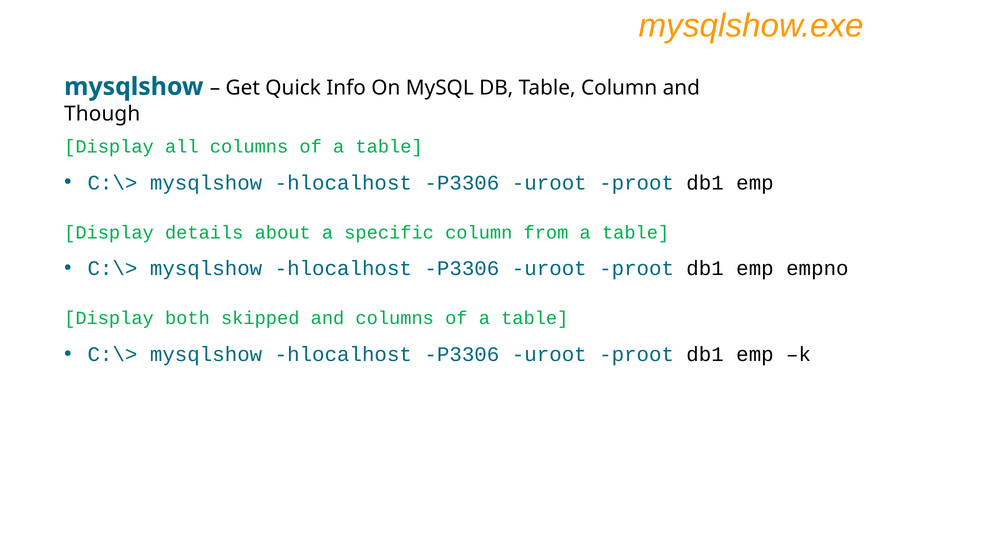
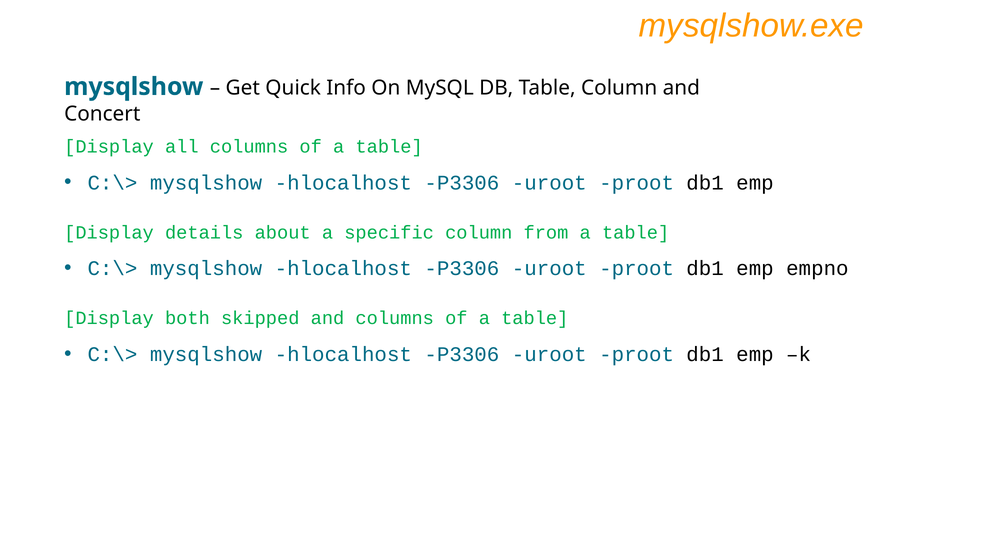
Though: Though -> Concert (102, 114)
